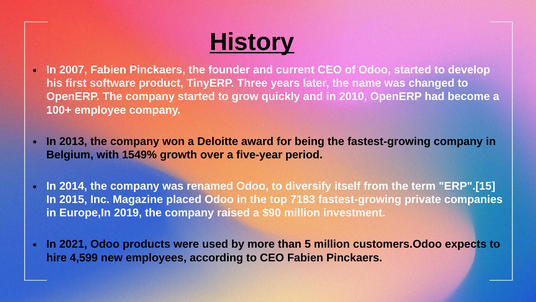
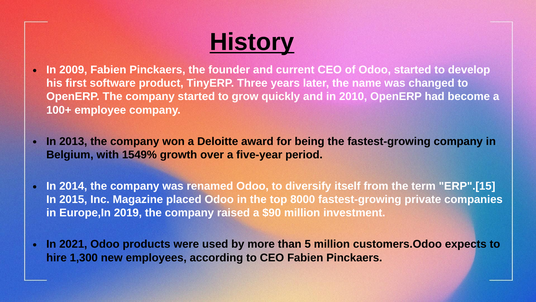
2007: 2007 -> 2009 (73, 70)
7183: 7183 -> 8000 (303, 199)
4,599: 4,599 -> 1,300 (84, 257)
